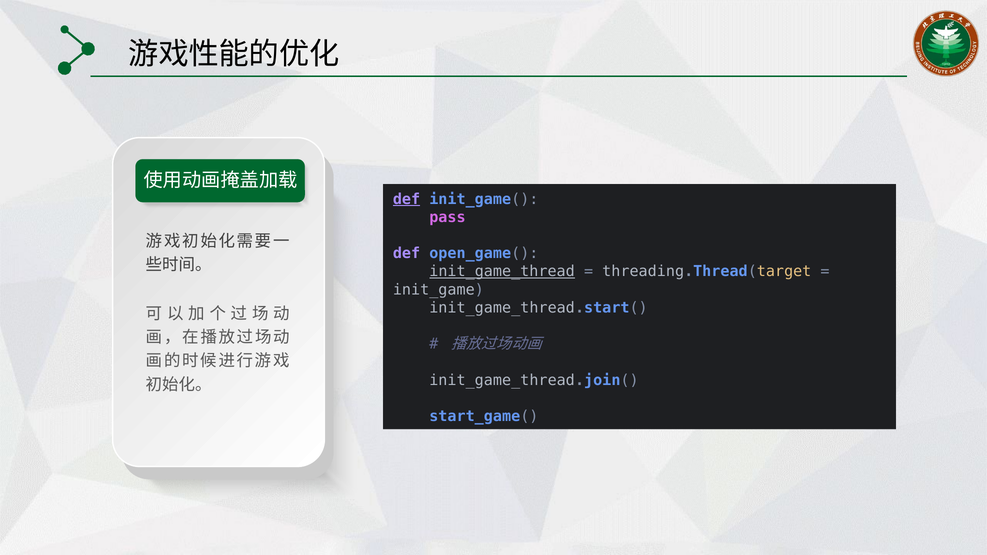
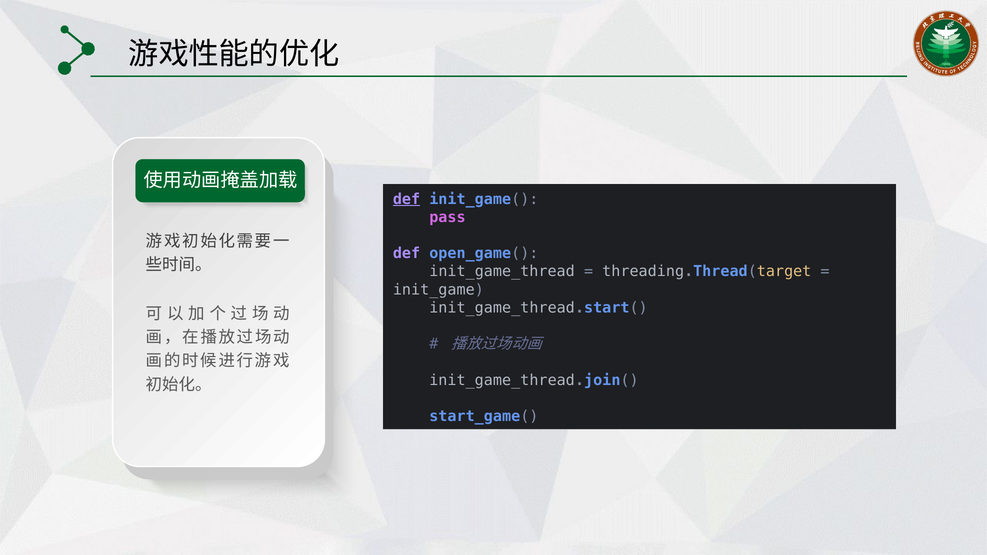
init_game_thread underline: present -> none (502, 272)
